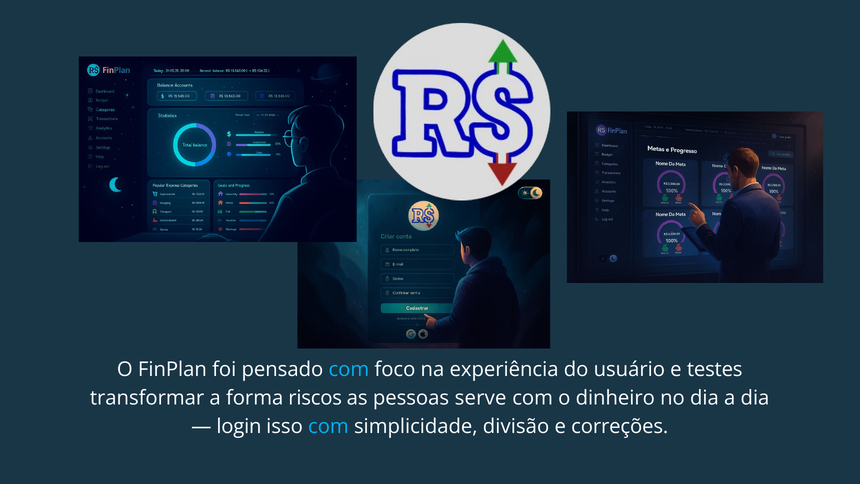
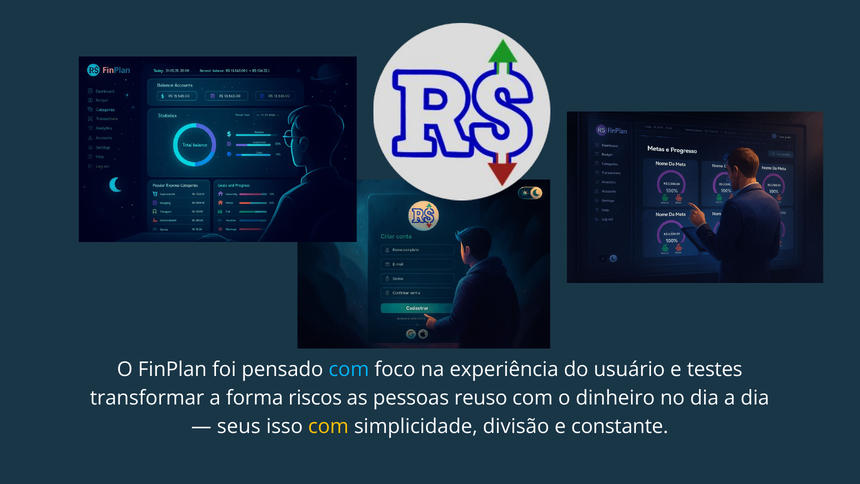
serve: serve -> reuso (481, 398)
login: login -> seus (239, 426)
com colour: light blue -> yellow (328, 426)
correções: correções -> constante (620, 426)
